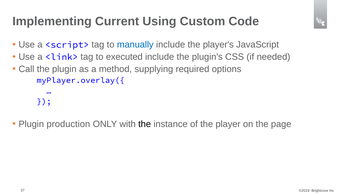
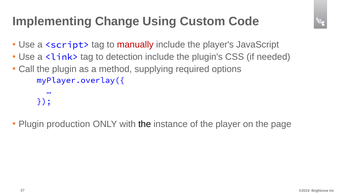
Current: Current -> Change (117, 21)
manually colour: blue -> red (135, 45)
executed: executed -> detection (124, 57)
